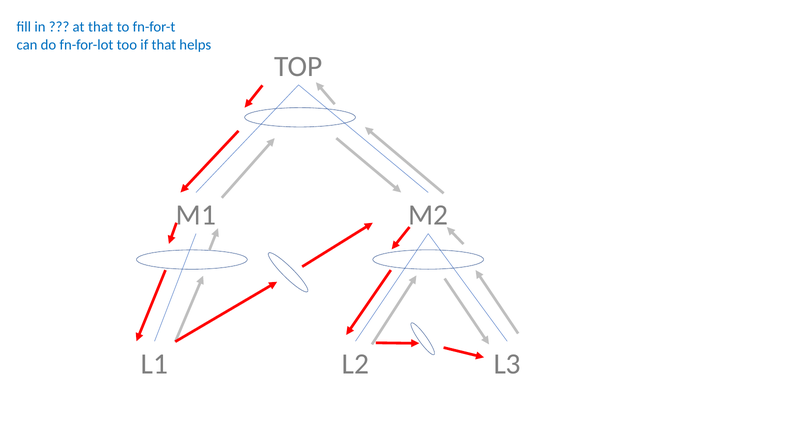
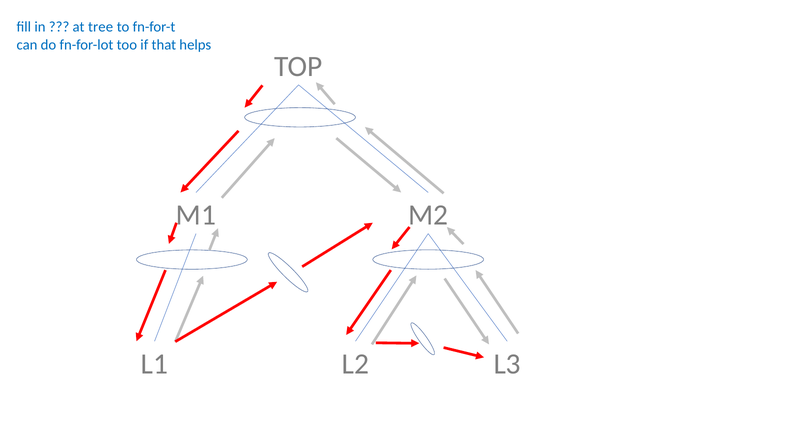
at that: that -> tree (101, 27)
